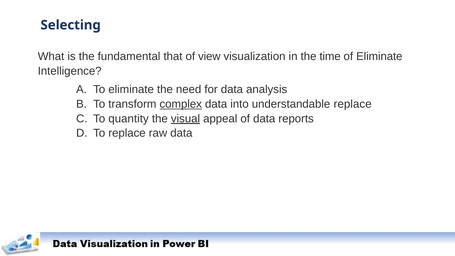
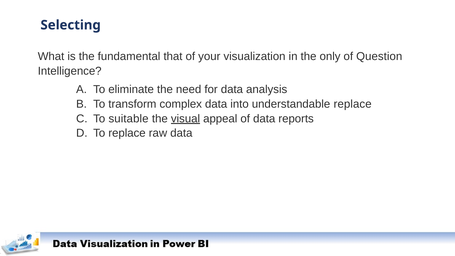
view: view -> your (209, 56)
time: time -> only (330, 56)
of Eliminate: Eliminate -> Question (379, 56)
complex underline: present -> none (181, 104)
quantity: quantity -> suitable (129, 119)
